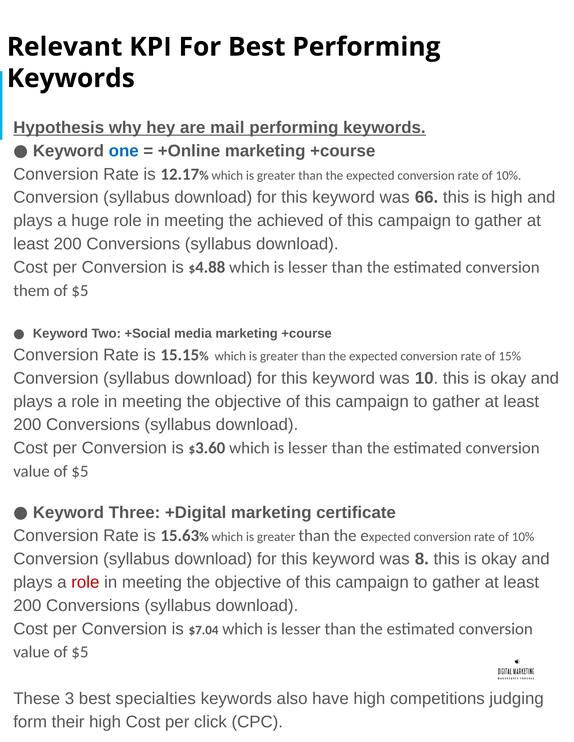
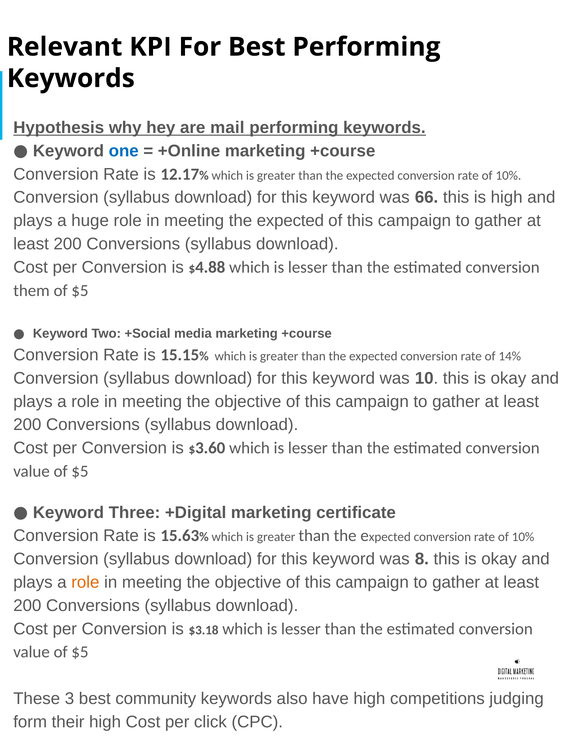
meeting the achieved: achieved -> expected (290, 221)
15%: 15% -> 14% (510, 357)
role colour: red -> orange (85, 583)
$7.04: $7.04 -> $3.18 (204, 631)
specialties: specialties -> community (156, 699)
